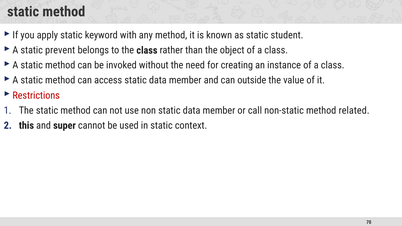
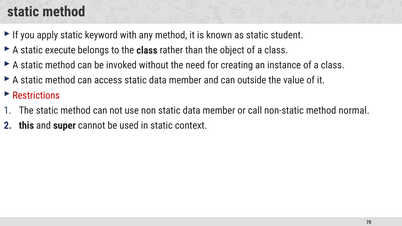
prevent: prevent -> execute (60, 50)
related: related -> normal (354, 110)
